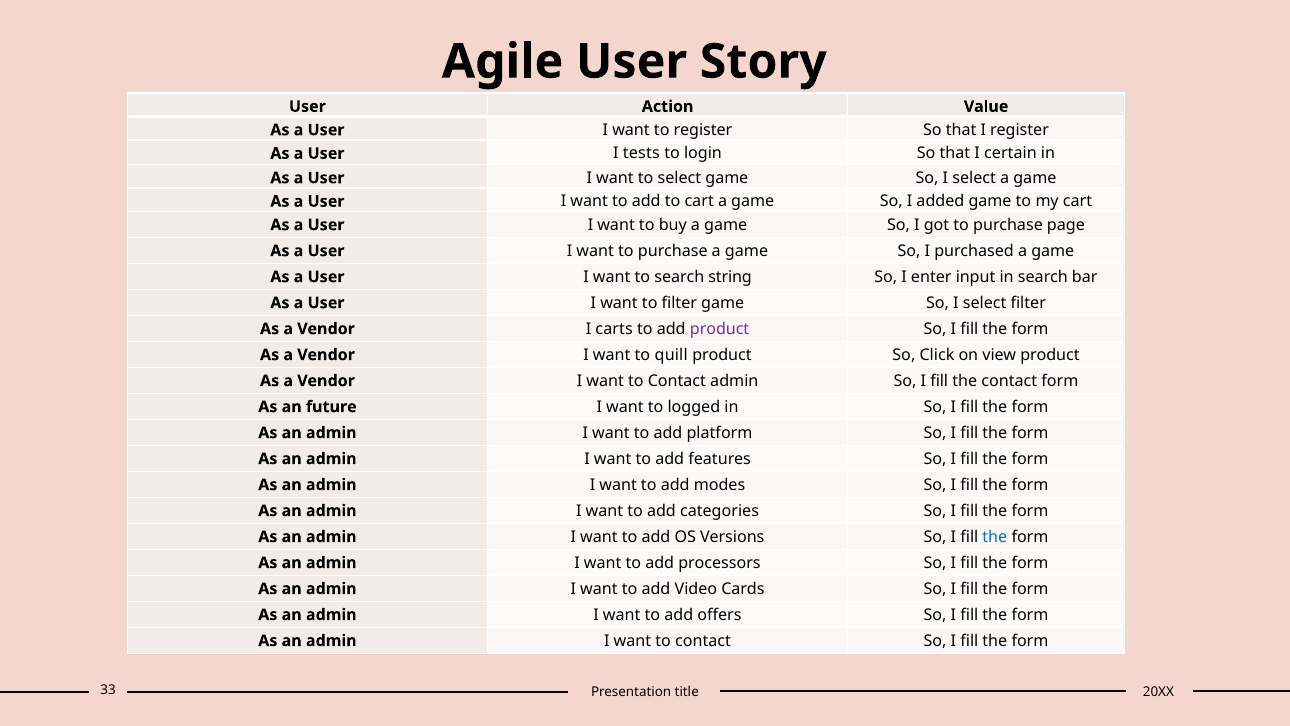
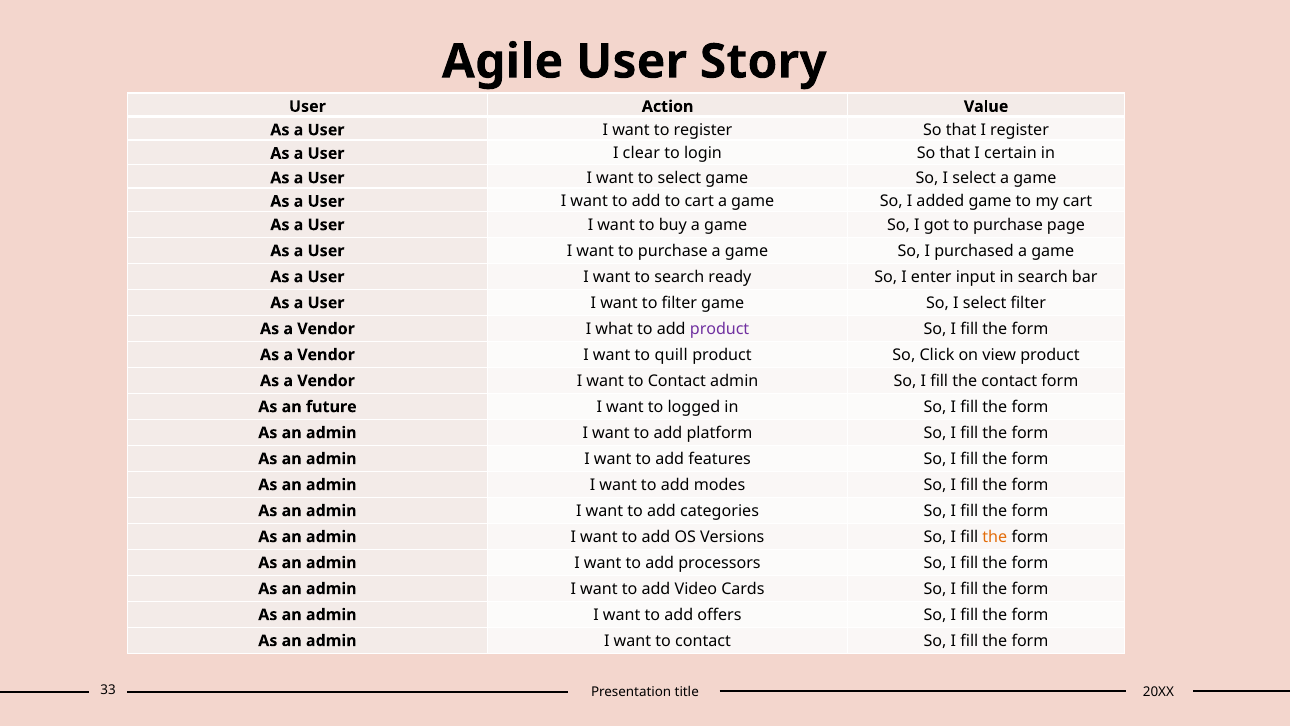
tests: tests -> clear (641, 153)
string: string -> ready (730, 277)
carts: carts -> what (614, 329)
the colour: blue -> orange (995, 537)
